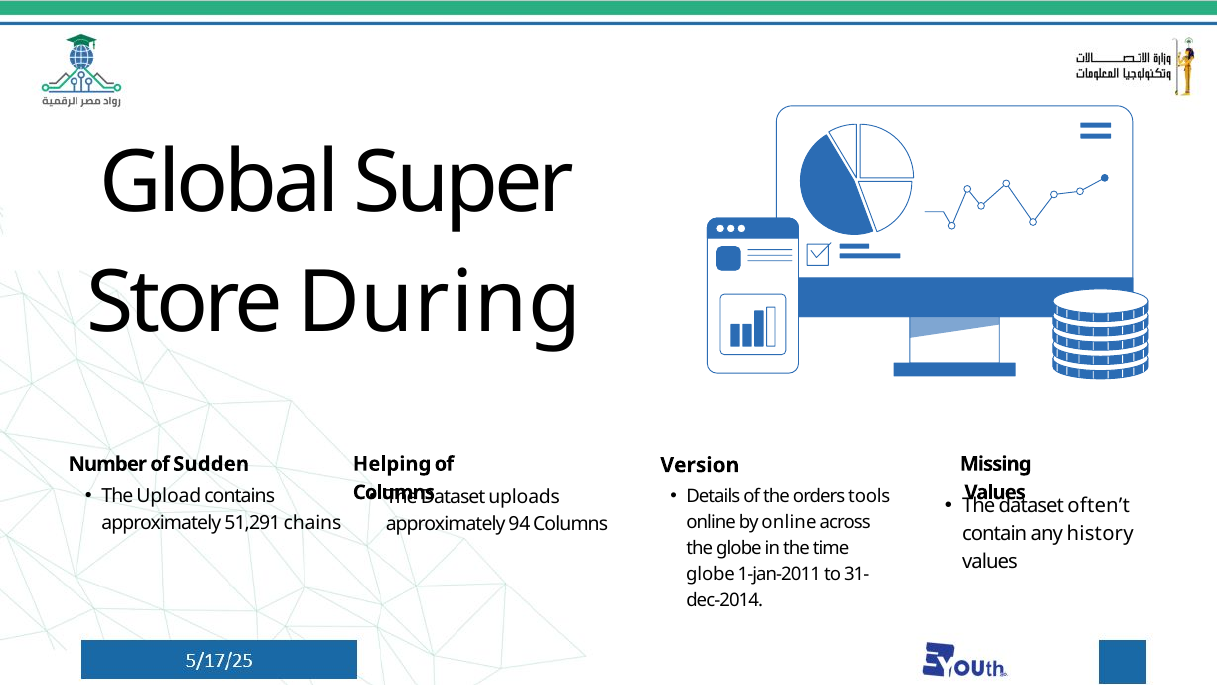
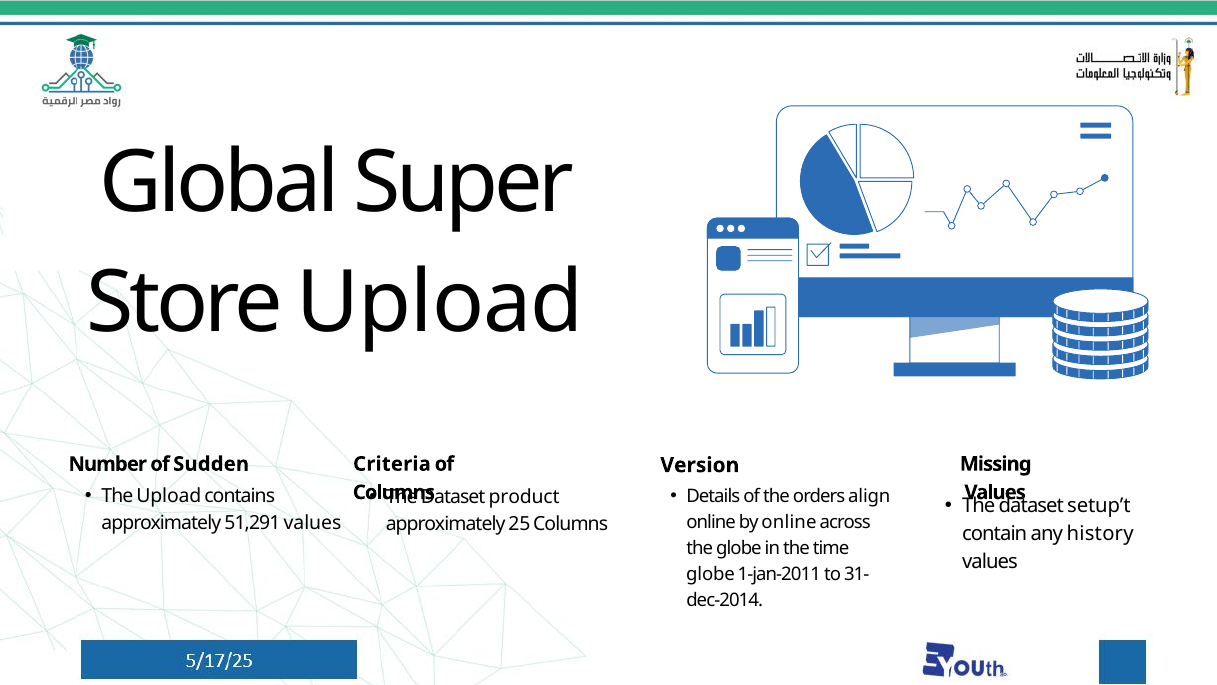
Store During: During -> Upload (440, 303)
Helping: Helping -> Criteria (392, 464)
uploads: uploads -> product (524, 496)
tools: tools -> align (869, 496)
often’t: often’t -> setup’t (1099, 505)
51,291 chains: chains -> values (312, 523)
94: 94 -> 25 (519, 524)
